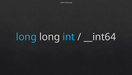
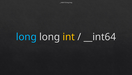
int colour: light blue -> yellow (69, 37)
